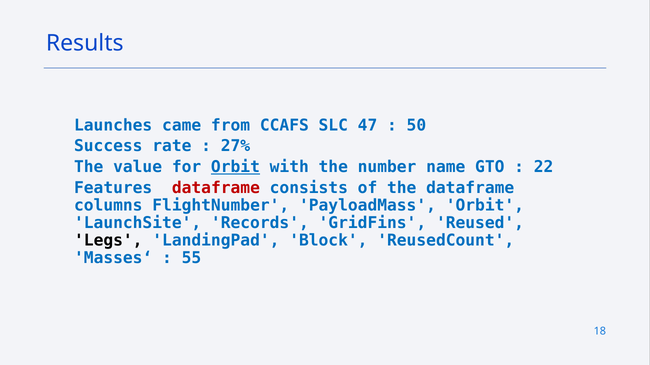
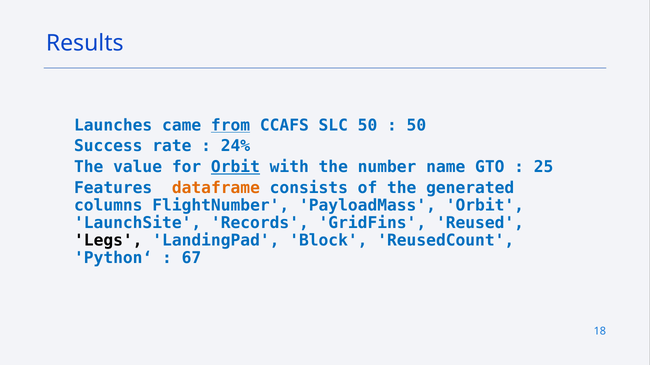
from underline: none -> present (231, 125)
SLC 47: 47 -> 50 (367, 125)
27%: 27% -> 24% (235, 146)
22: 22 -> 25 (544, 167)
dataframe colour: red -> orange (216, 188)
the dataframe: dataframe -> generated (470, 188)
Masses‘: Masses‘ -> Python‘ (113, 258)
55: 55 -> 67 (191, 258)
